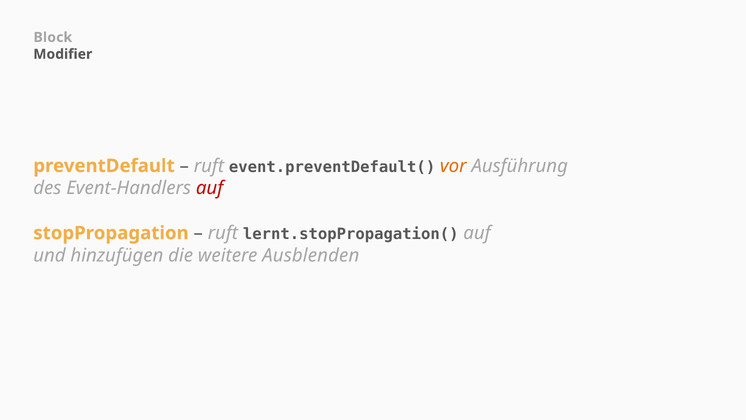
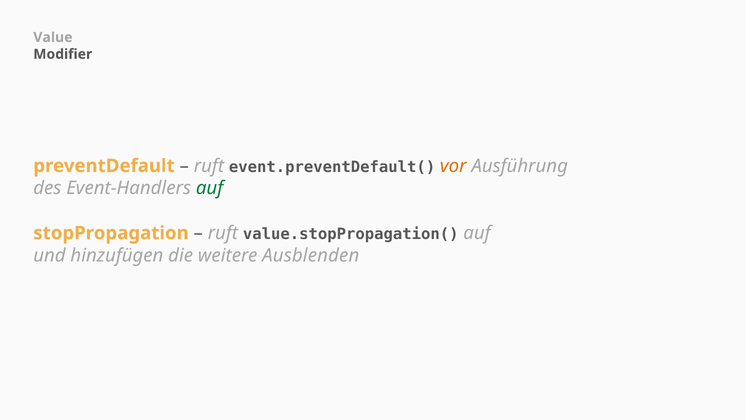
Block: Block -> Value (53, 37)
auf colour: red -> green (210, 188)
lernt.stopPropagation(: lernt.stopPropagation( -> value.stopPropagation( (351, 234)
